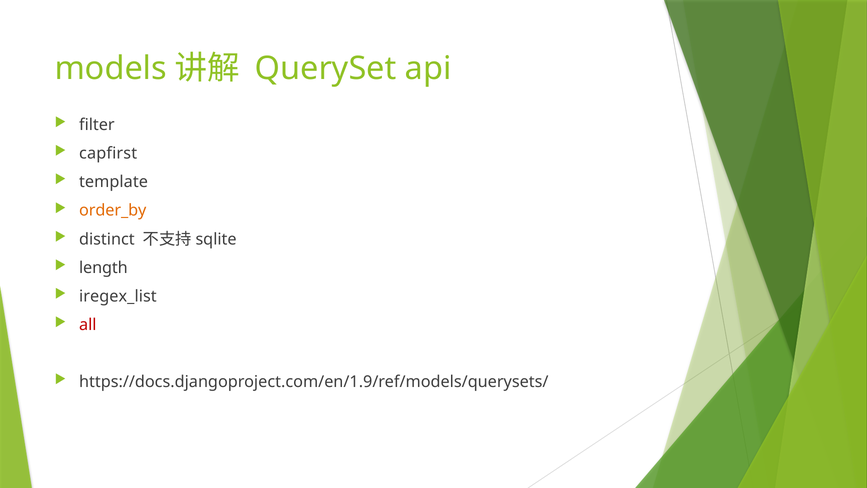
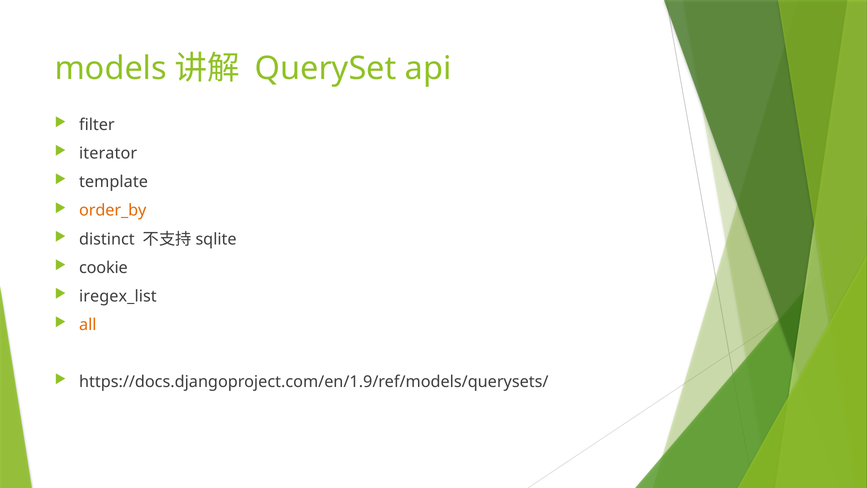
capfirst: capfirst -> iterator (108, 153)
length: length -> cookie (103, 268)
all colour: red -> orange (88, 325)
